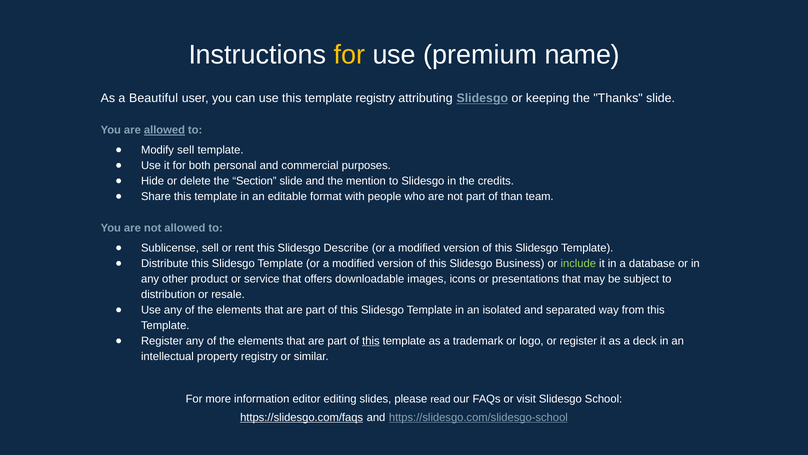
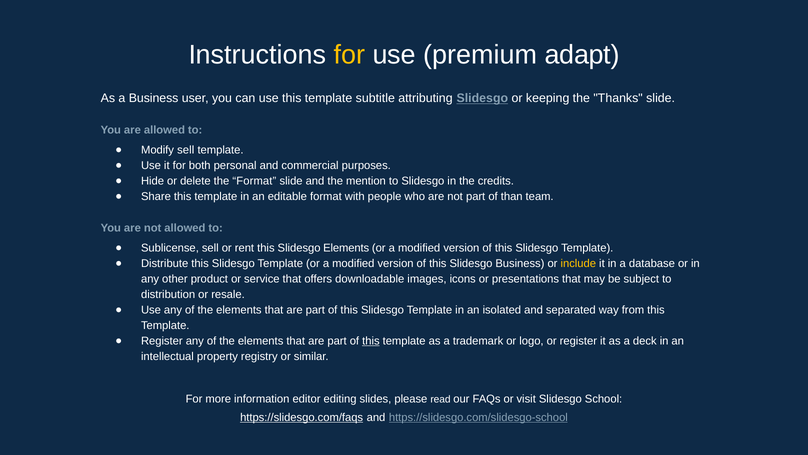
name: name -> adapt (582, 55)
a Beautiful: Beautiful -> Business (154, 98)
template registry: registry -> subtitle (375, 98)
allowed underline: present -> none (164, 130)
the Section: Section -> Format (254, 181)
Slidesgo Describe: Describe -> Elements (346, 248)
include colour: light green -> yellow (578, 263)
